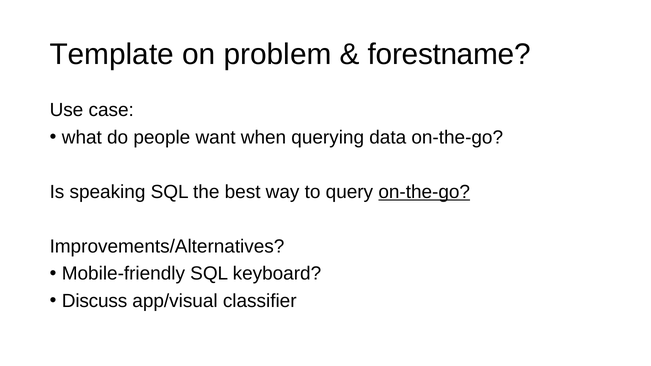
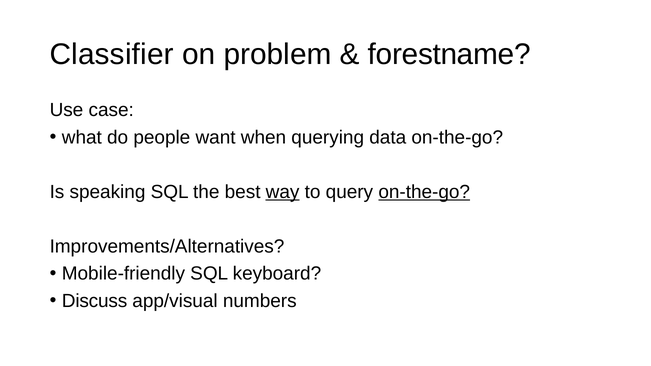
Template: Template -> Classifier (112, 55)
way underline: none -> present (283, 192)
classifier: classifier -> numbers (260, 301)
